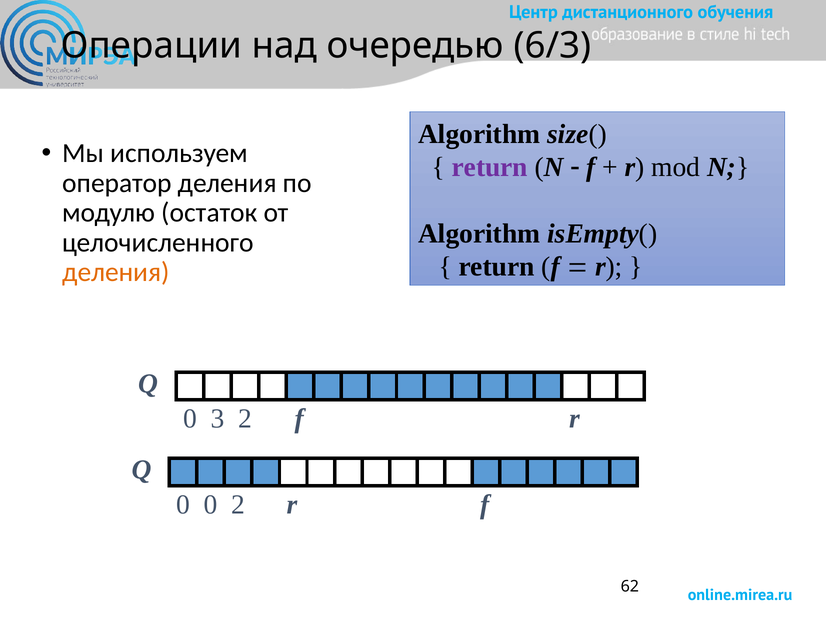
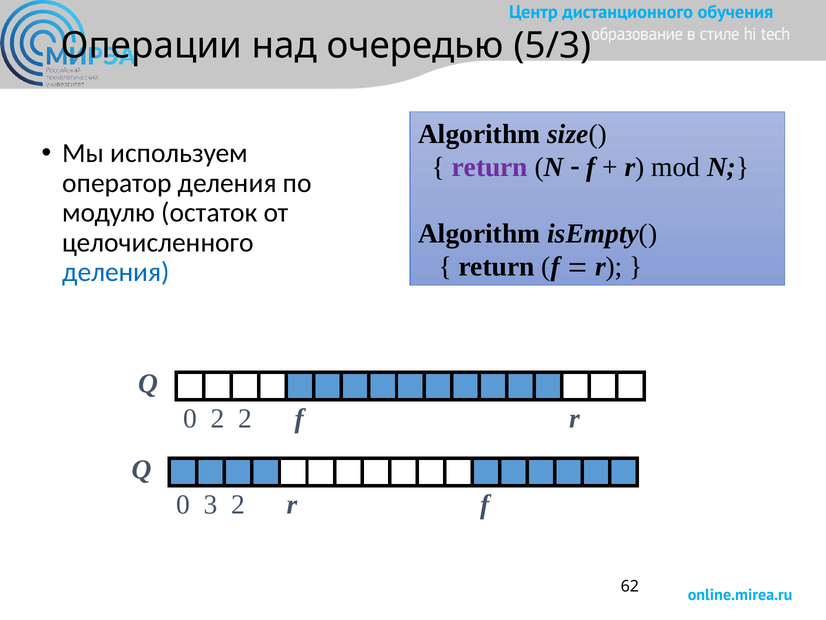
6/3: 6/3 -> 5/3 (552, 46)
деления colour: orange -> blue (116, 272)
0 3: 3 -> 2 (218, 419)
0 0: 0 -> 3 (211, 504)
